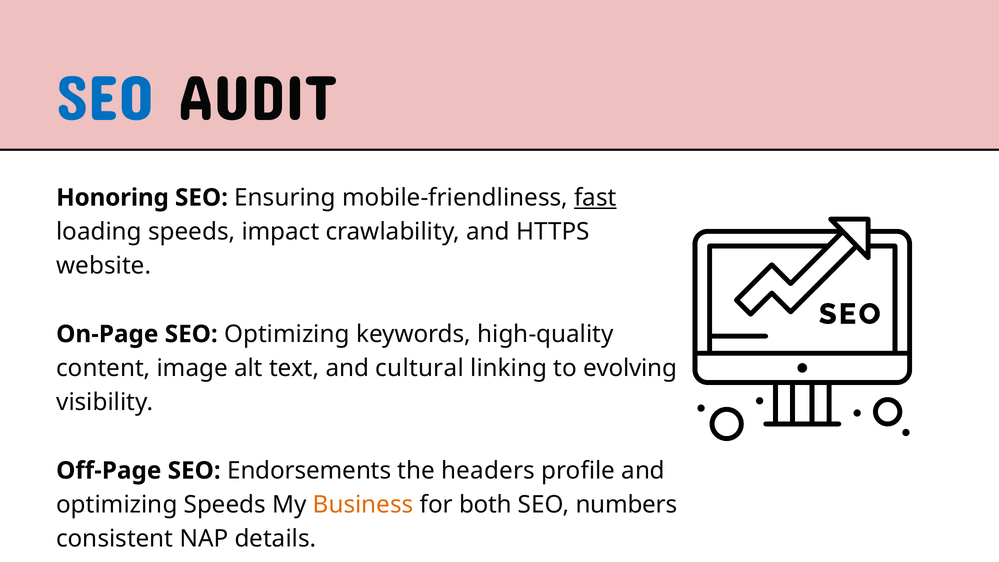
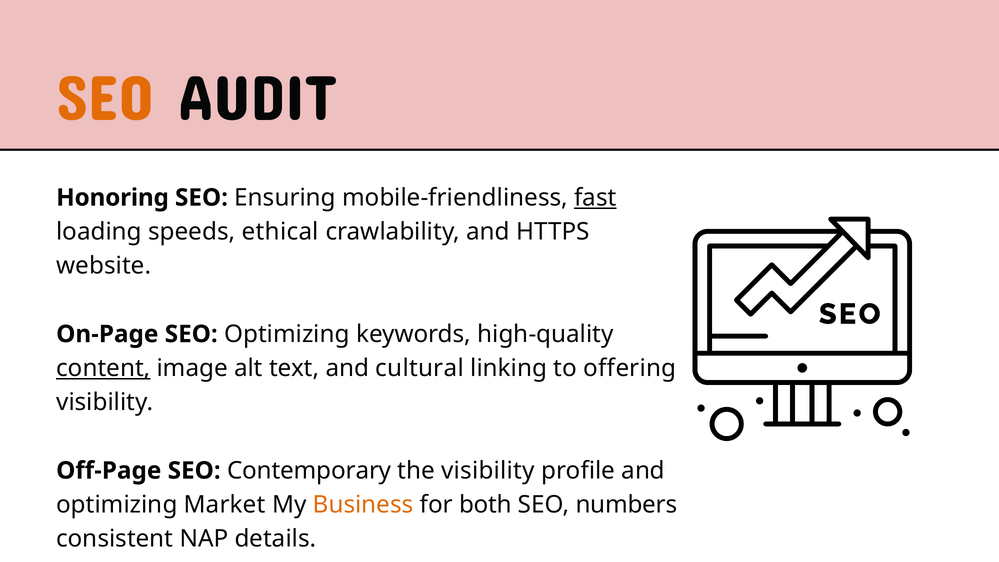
SEO colour: blue -> orange (105, 99)
impact: impact -> ethical (280, 232)
content underline: none -> present (103, 368)
evolving: evolving -> offering (630, 368)
Endorsements: Endorsements -> Contemporary (309, 471)
the headers: headers -> visibility (488, 471)
optimizing Speeds: Speeds -> Market (225, 505)
